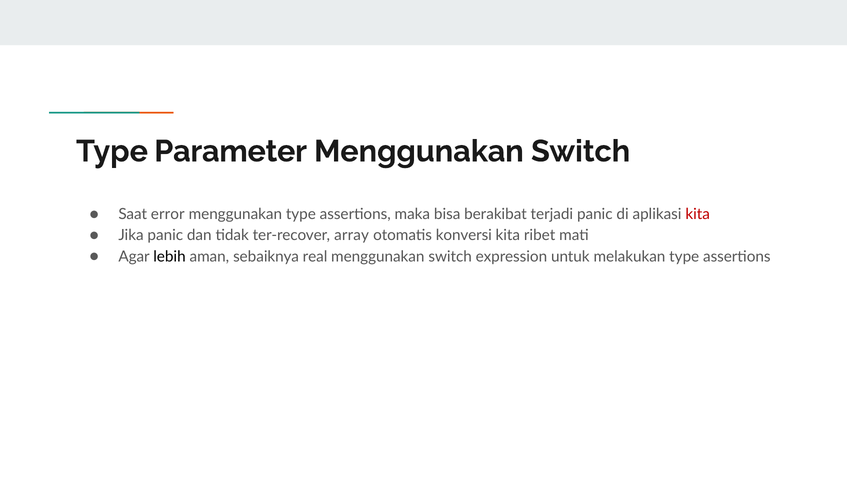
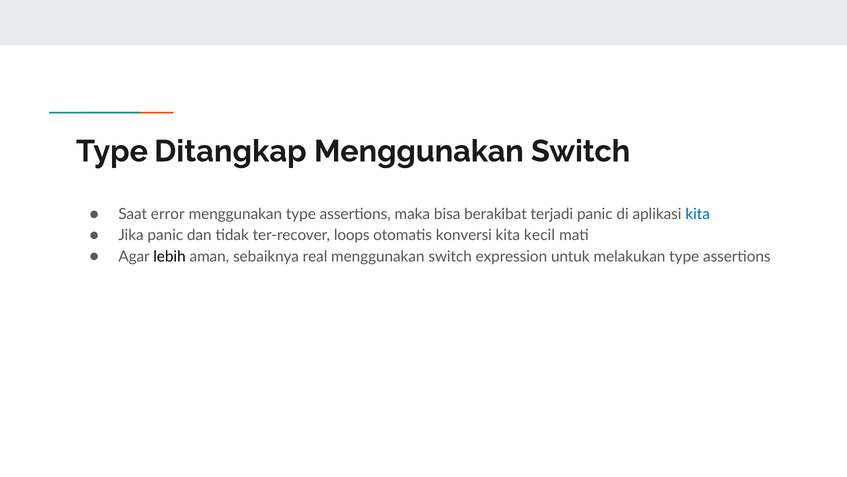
Parameter: Parameter -> Ditangkap (230, 151)
kita colour: red -> blue (698, 214)
array: array -> loops (352, 235)
ribet: ribet -> kecil (540, 235)
